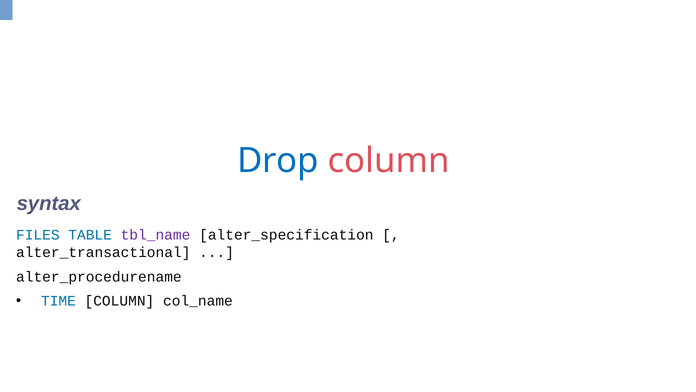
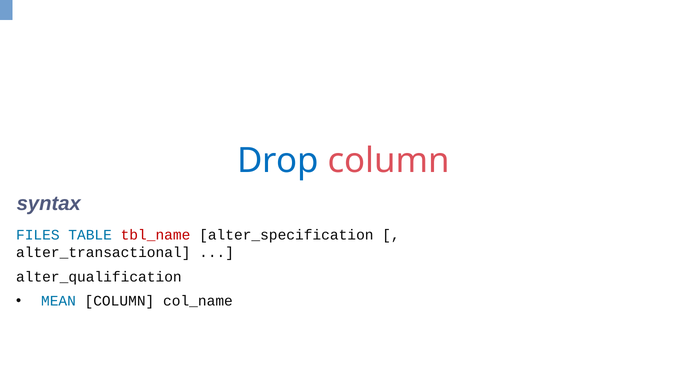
tbl_name colour: purple -> red (156, 235)
alter_procedurename: alter_procedurename -> alter_qualification (99, 276)
TIME: TIME -> MEAN (58, 301)
